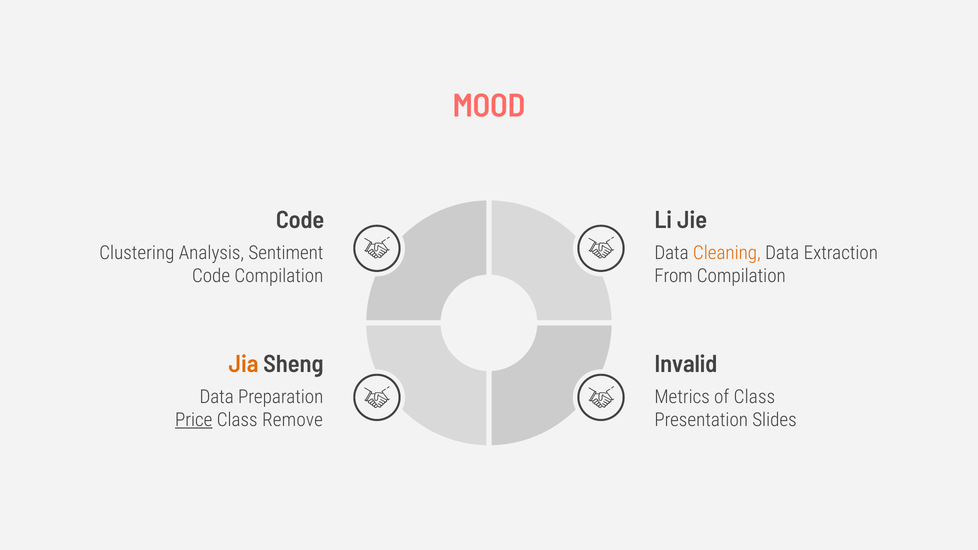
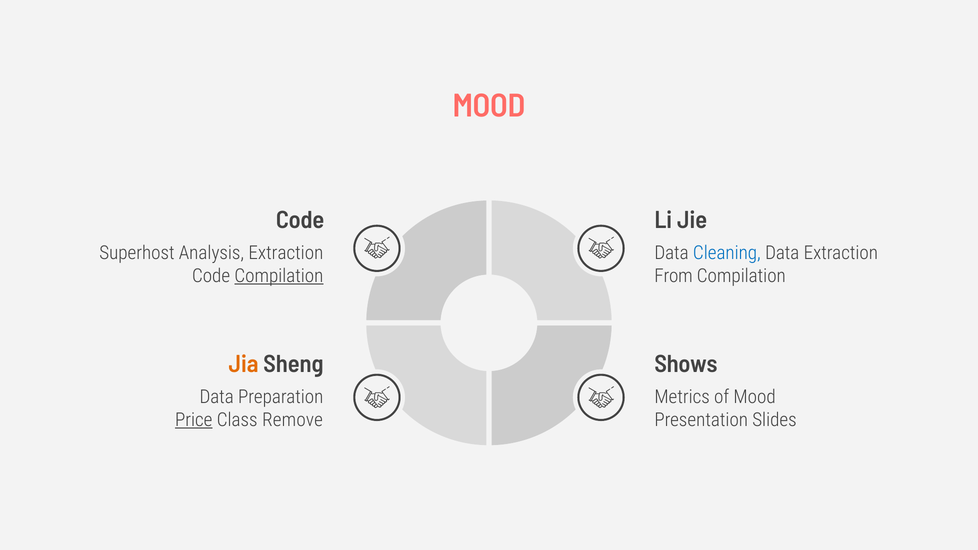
Clustering: Clustering -> Superhost (137, 253)
Analysis Sentiment: Sentiment -> Extraction (286, 253)
Cleaning colour: orange -> blue (727, 253)
Compilation underline: none -> present (279, 276)
Invalid: Invalid -> Shows (686, 364)
of Class: Class -> Mood (755, 397)
